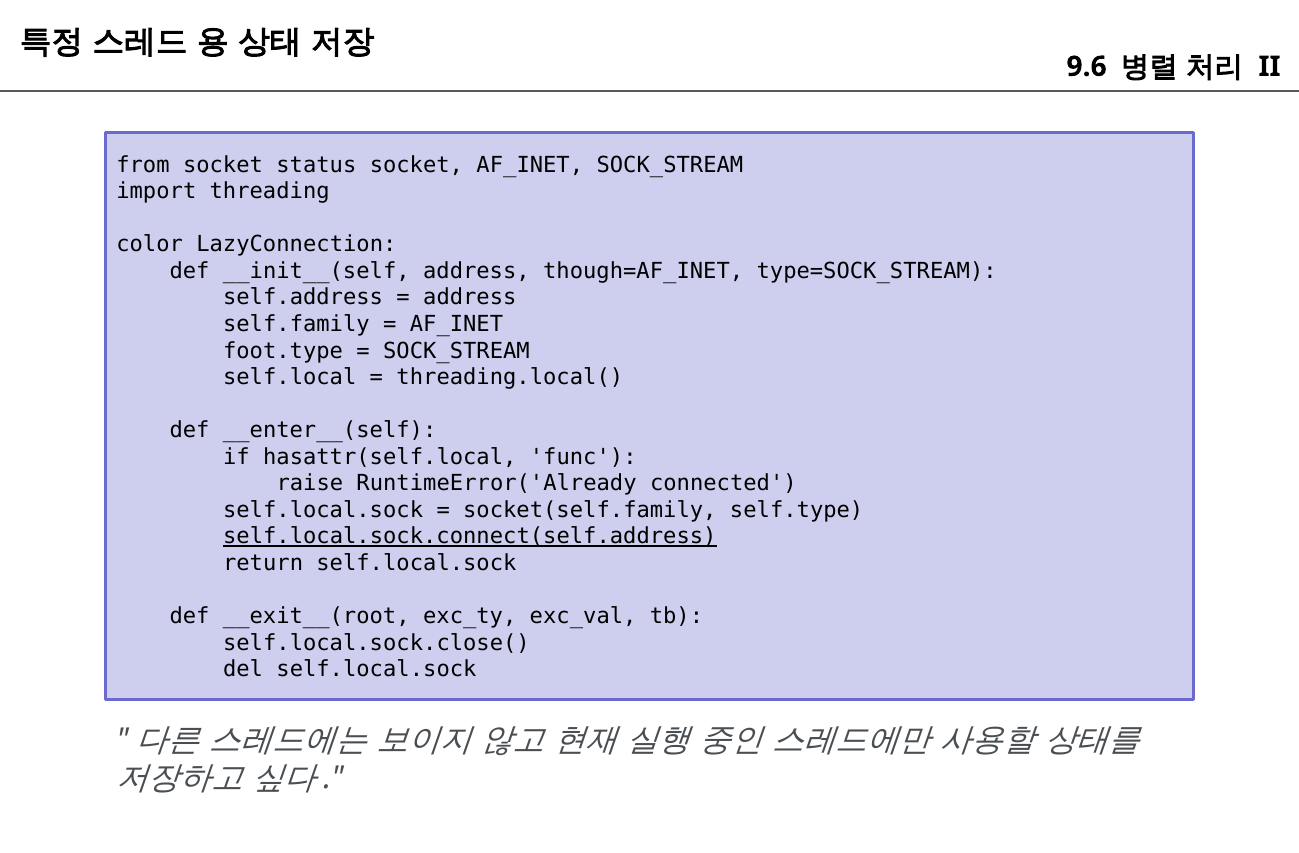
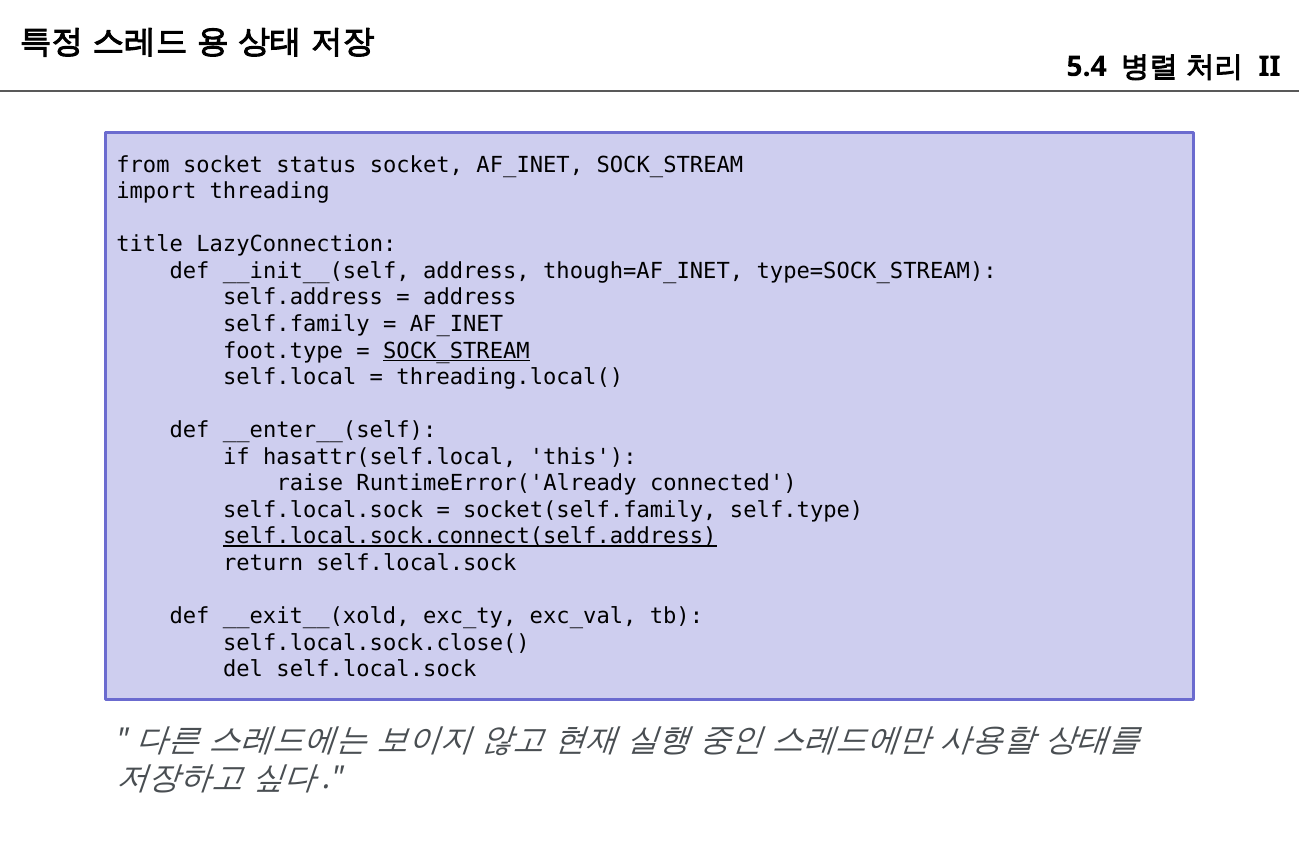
9.6: 9.6 -> 5.4 (1087, 67)
color: color -> title (150, 245)
SOCK_STREAM underline: none -> present (456, 351)
func: func -> this (583, 457)
__exit__(root: __exit__(root -> __exit__(xold (316, 616)
